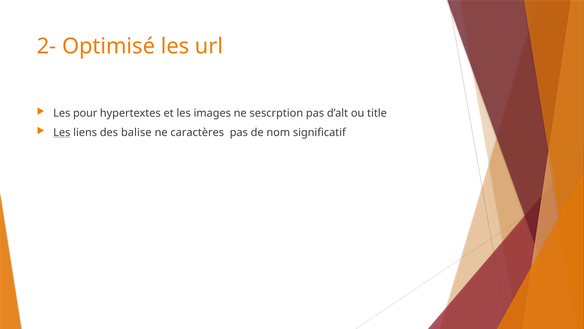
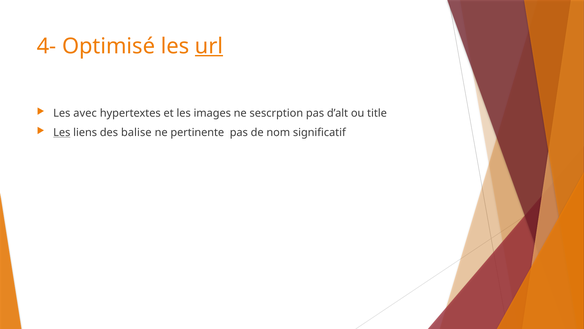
2-: 2- -> 4- (47, 46)
url underline: none -> present (209, 46)
pour: pour -> avec (85, 113)
caractères: caractères -> pertinente (197, 132)
